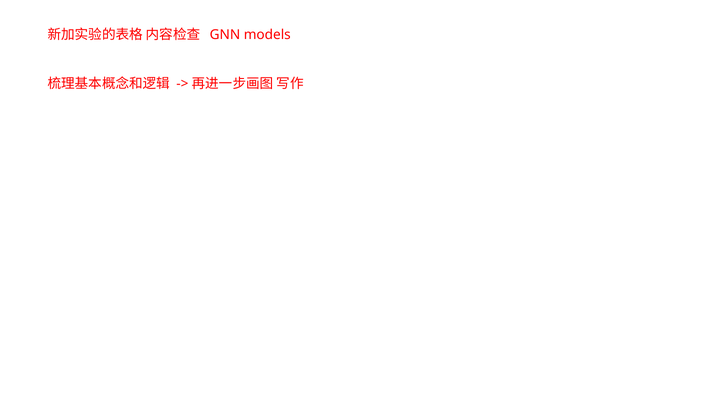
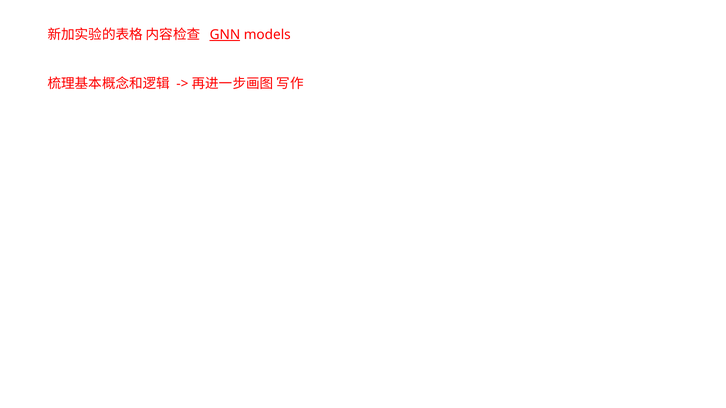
GNN underline: none -> present (225, 35)
